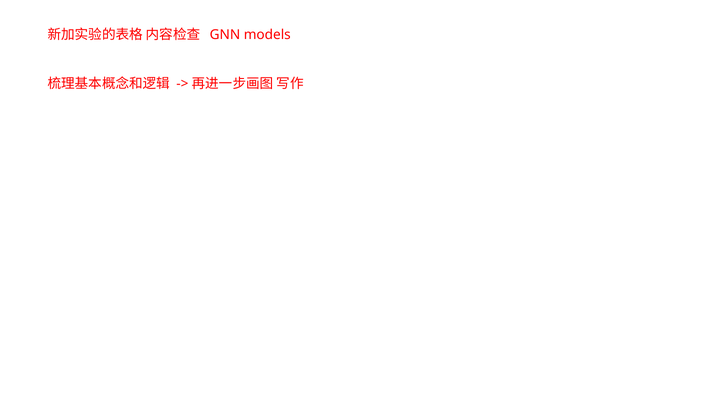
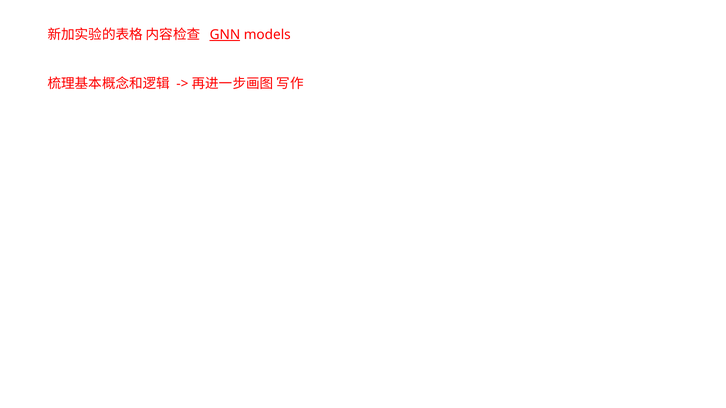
GNN underline: none -> present (225, 35)
